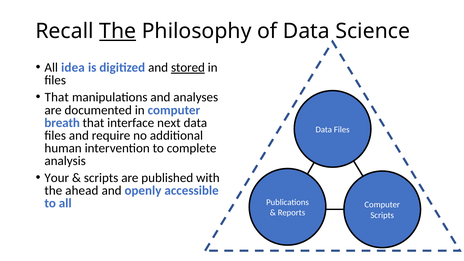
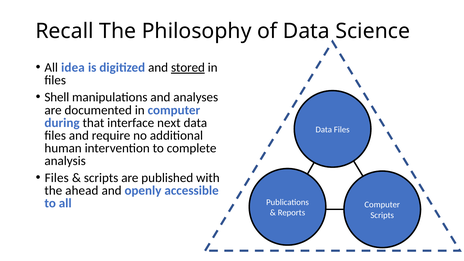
The underline: present -> none (118, 31)
That: That -> Shell (57, 97)
breath: breath -> during (62, 123)
Your: Your -> Files (57, 178)
